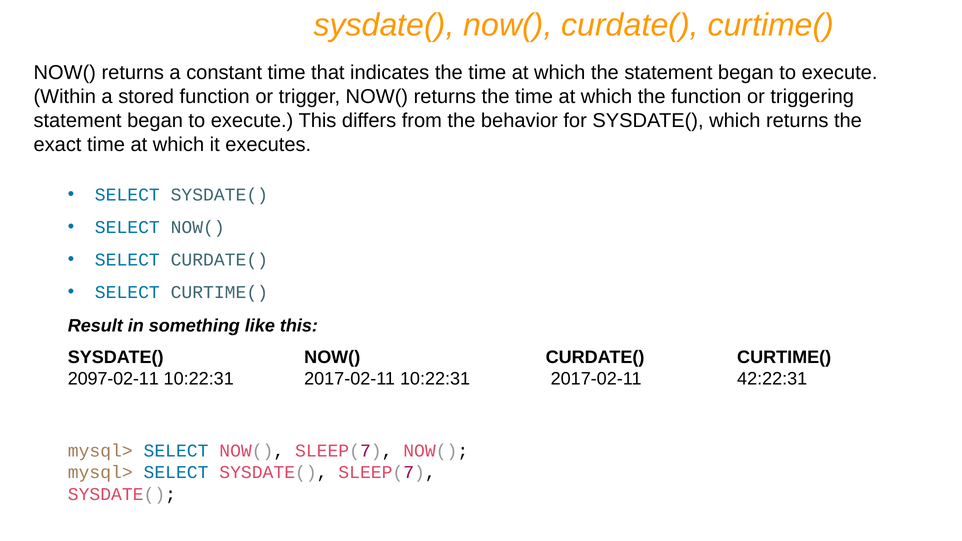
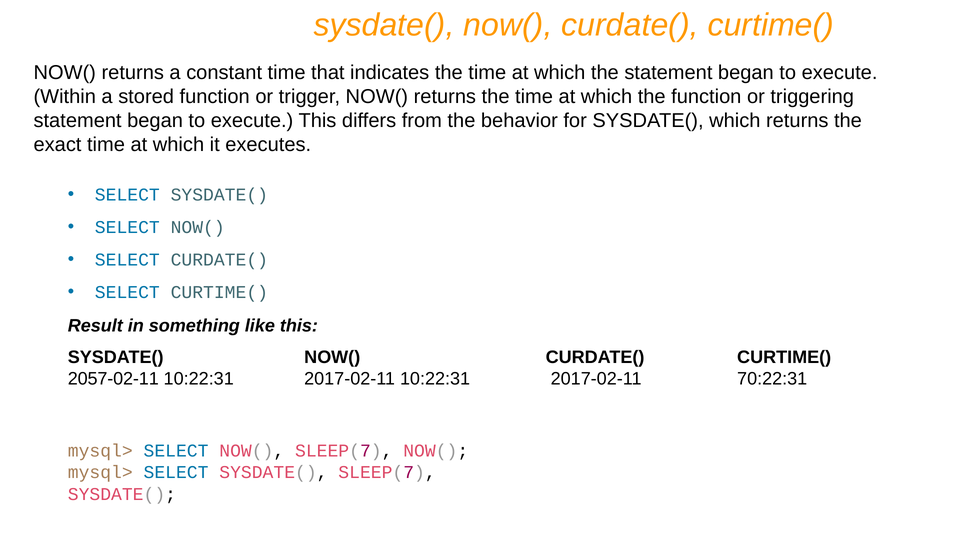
2097-02-11: 2097-02-11 -> 2057-02-11 (113, 379)
42:22:31: 42:22:31 -> 70:22:31 (772, 379)
